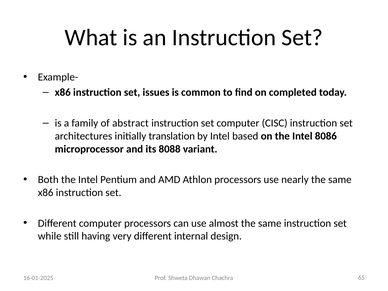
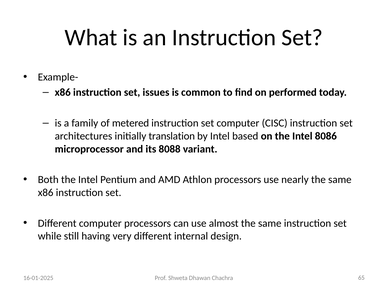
completed: completed -> performed (293, 92)
abstract: abstract -> metered (131, 123)
